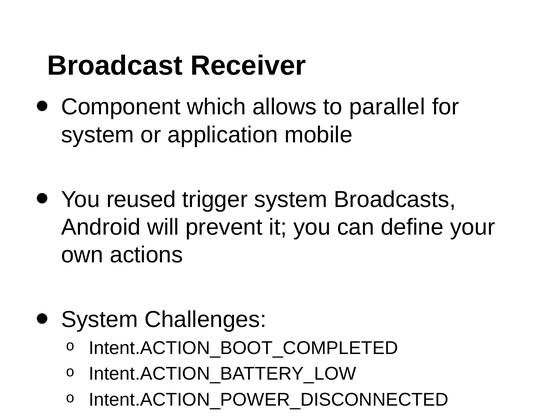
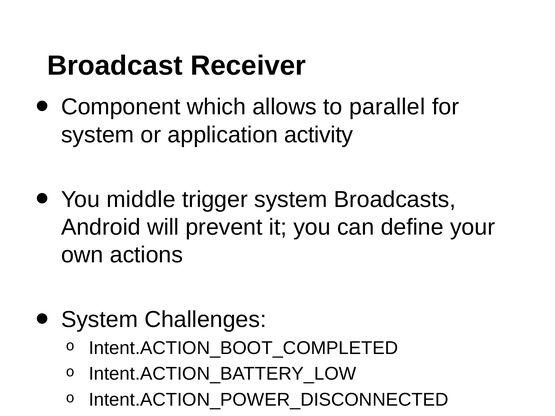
mobile: mobile -> activity (319, 135)
reused: reused -> middle (141, 200)
